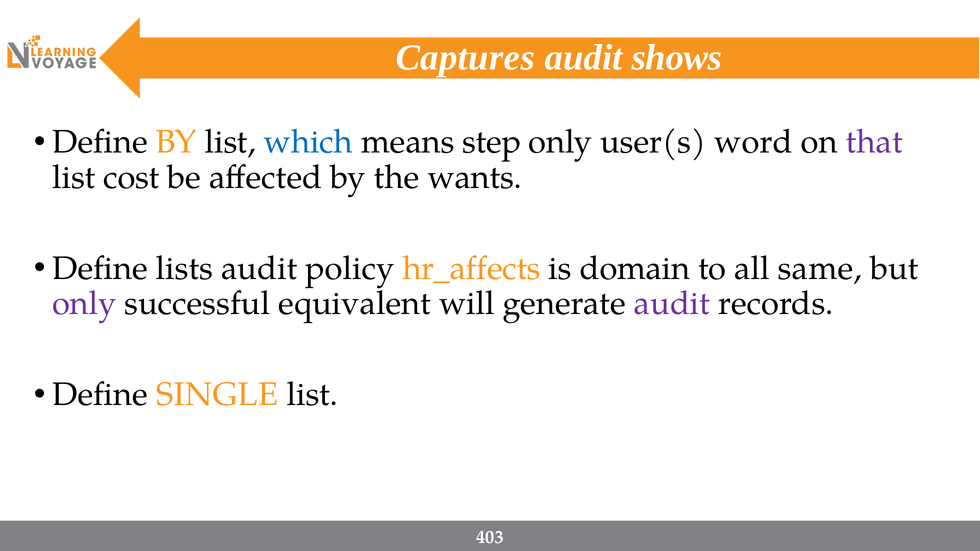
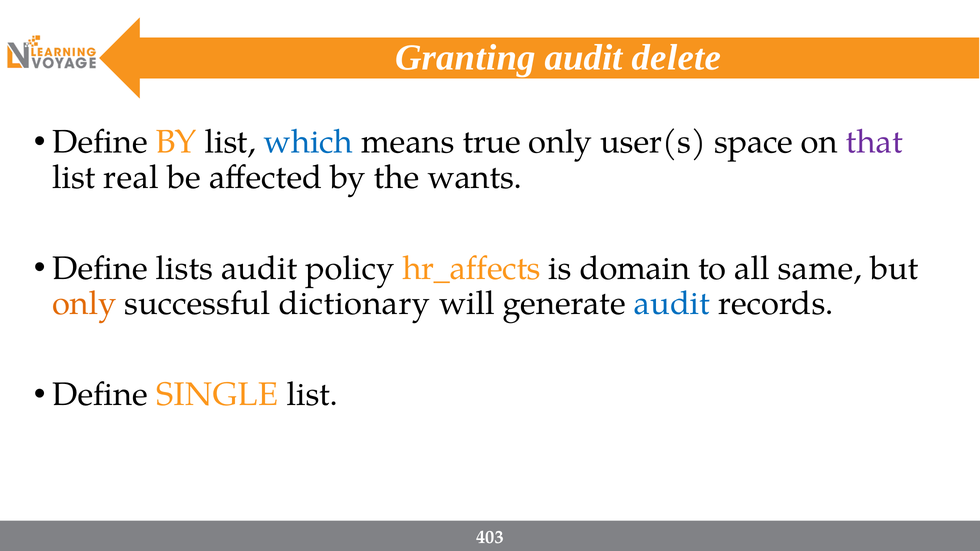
Captures: Captures -> Granting (465, 58)
shows: shows -> delete (676, 58)
step: step -> true (492, 142)
word: word -> space (754, 142)
cost: cost -> real (131, 177)
only colour: purple -> orange (84, 304)
equivalent: equivalent -> dictionary (355, 304)
audit colour: purple -> blue (672, 304)
